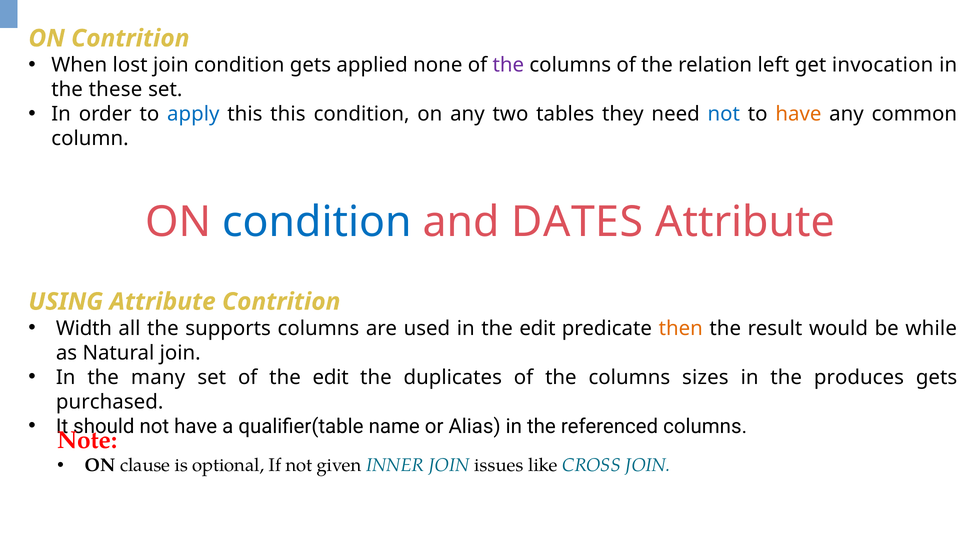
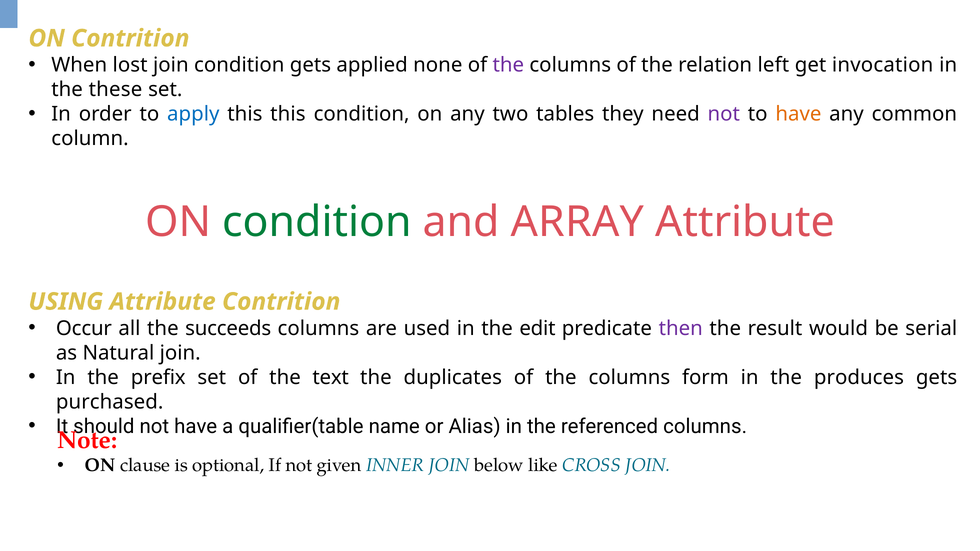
not colour: blue -> purple (724, 114)
condition colour: blue -> green (317, 222)
DATES: DATES -> ARRAY (577, 222)
Width: Width -> Occur (84, 328)
supports: supports -> succeeds (228, 328)
then colour: orange -> purple (681, 328)
while: while -> serial (931, 328)
many: many -> prefix (158, 377)
of the edit: edit -> text (331, 377)
sizes: sizes -> form (705, 377)
issues: issues -> below (499, 466)
